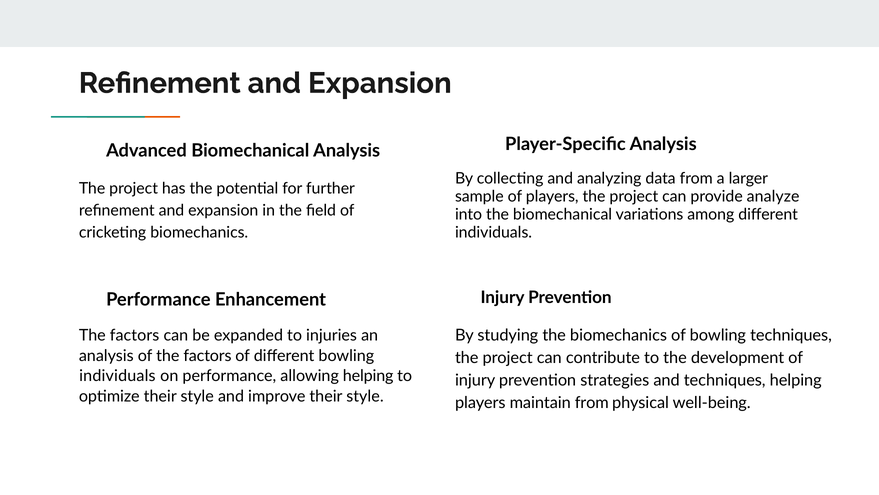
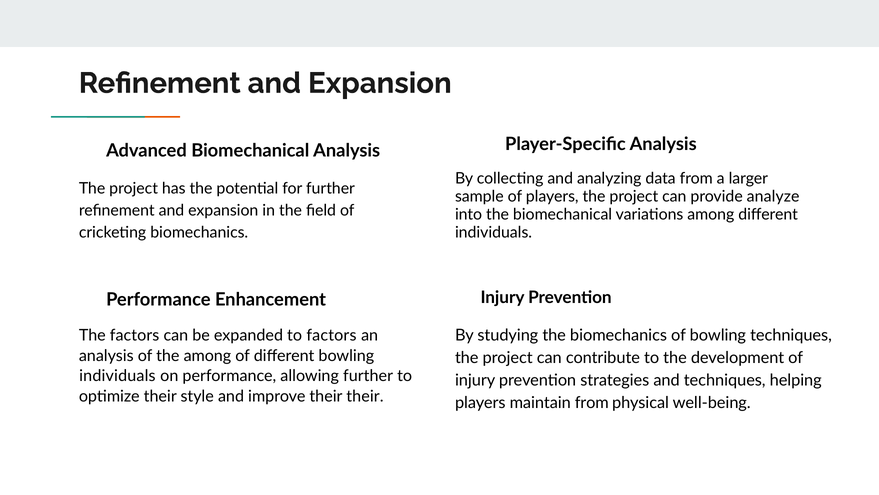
to injuries: injuries -> factors (331, 335)
of the factors: factors -> among (207, 355)
allowing helping: helping -> further (368, 376)
improve their style: style -> their (365, 396)
